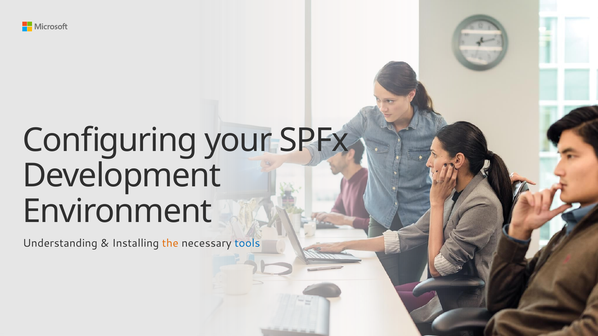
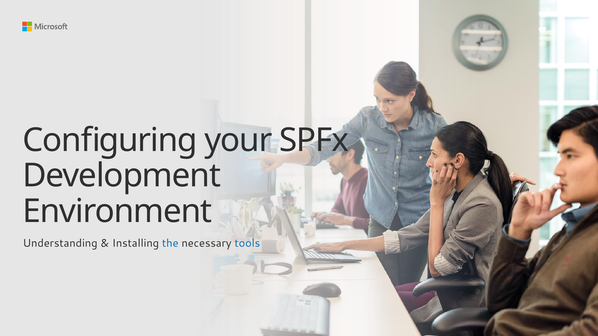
the colour: orange -> blue (170, 243)
